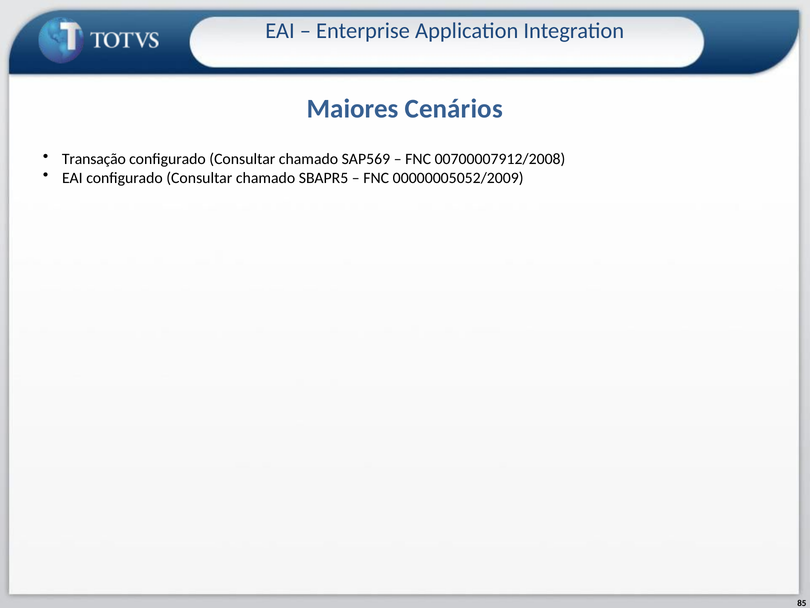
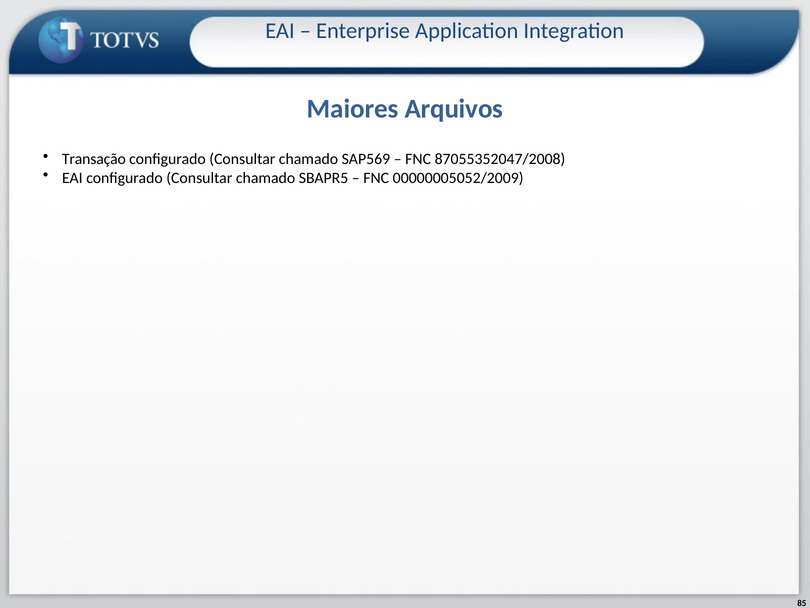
Cenários: Cenários -> Arquivos (454, 109)
00700007912/2008: 00700007912/2008 -> 87055352047/2008 (500, 159)
